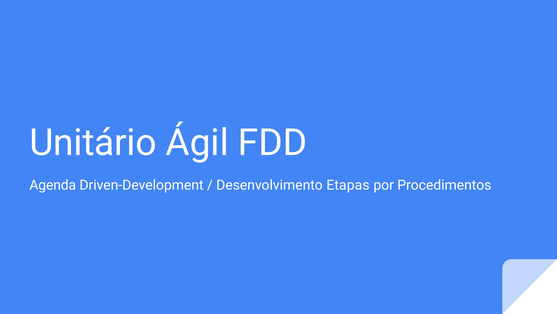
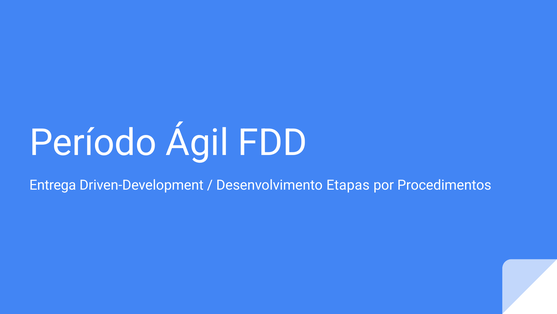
Unitário: Unitário -> Período (93, 142)
Agenda: Agenda -> Entrega (53, 185)
